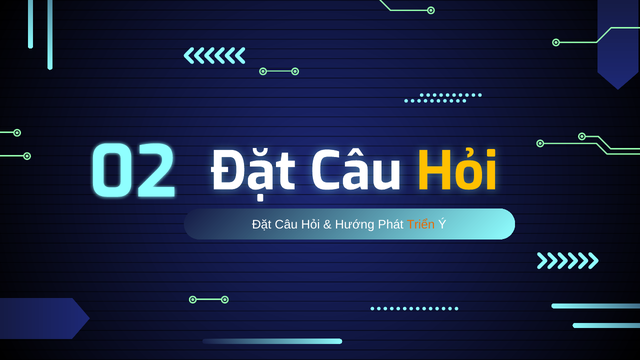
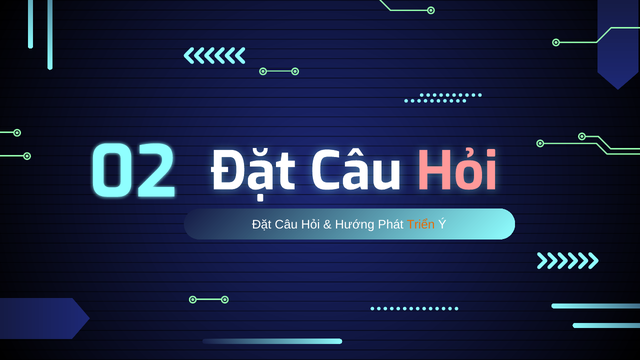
Hỏi colour: yellow -> pink (457, 172)
